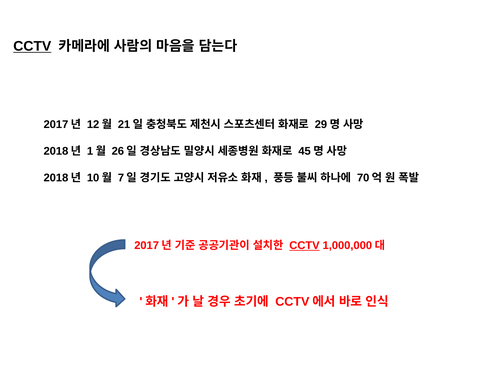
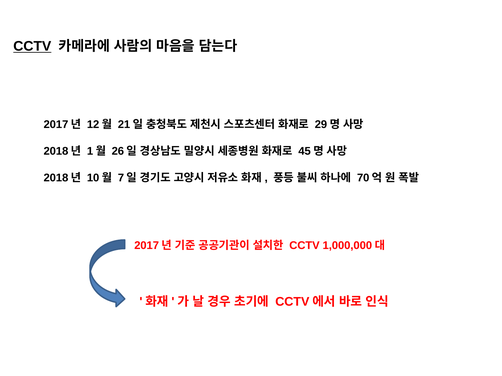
CCTV underline: present -> none (304, 246)
